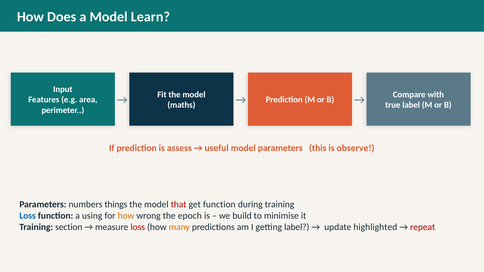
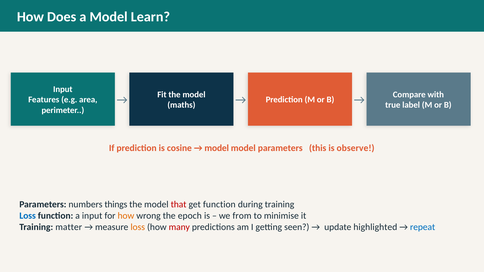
assess: assess -> cosine (179, 148)
useful: useful -> model (217, 148)
a using: using -> input (92, 216)
build: build -> from (242, 216)
section: section -> matter (69, 227)
loss colour: red -> orange (138, 227)
many colour: orange -> red (179, 227)
getting label: label -> seen (297, 227)
repeat colour: red -> blue (423, 227)
